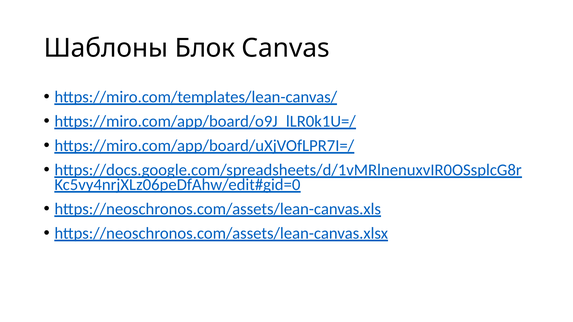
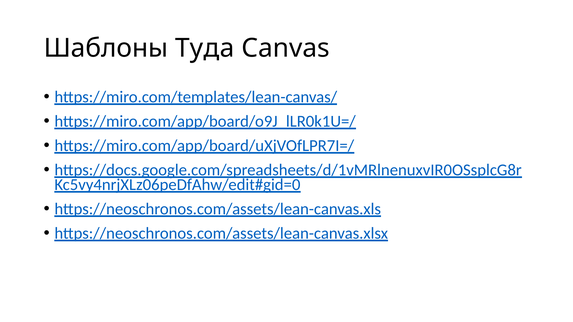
Блок: Блок -> Туда (205, 48)
